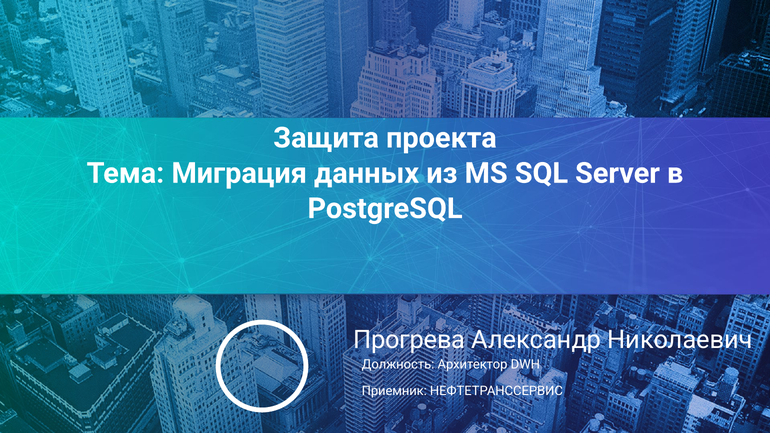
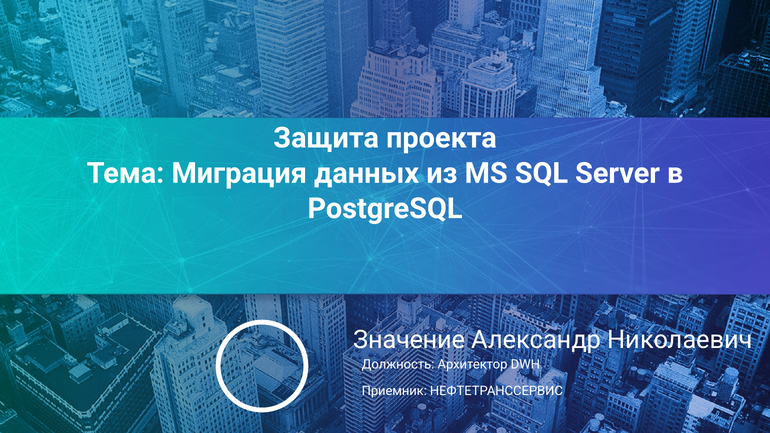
Прогрева: Прогрева -> Значение (409, 340)
